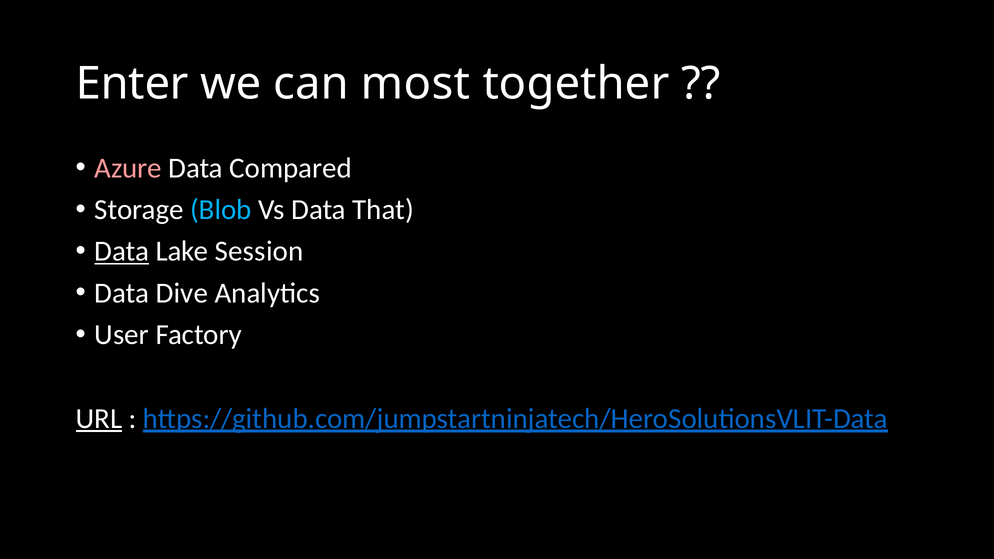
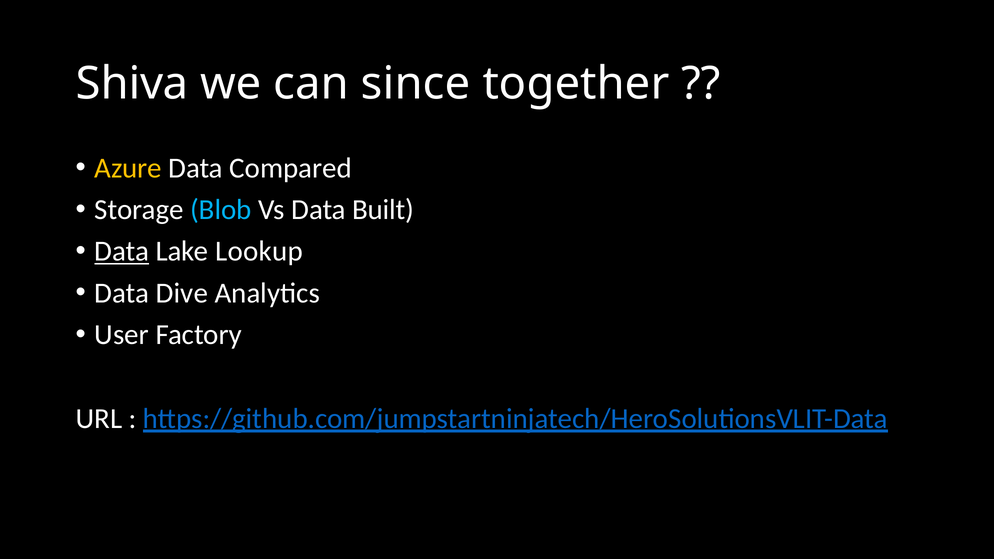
Enter: Enter -> Shiva (132, 83)
most: most -> since (416, 83)
Azure colour: pink -> yellow (128, 168)
That: That -> Built (383, 210)
Session: Session -> Lookup (259, 251)
URL underline: present -> none (99, 419)
